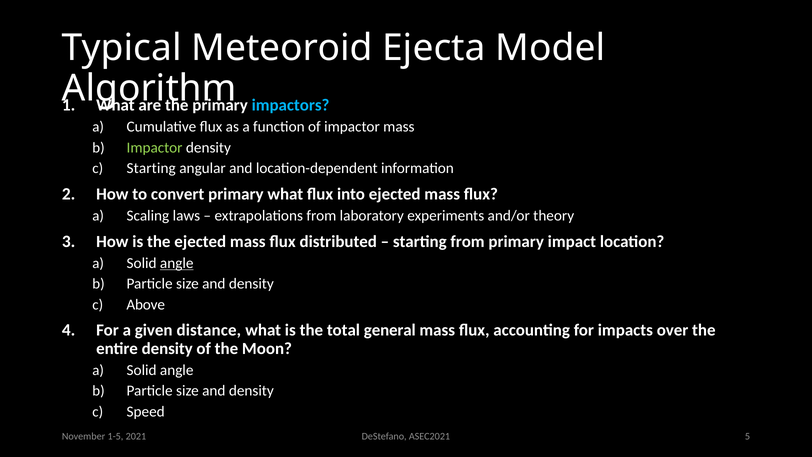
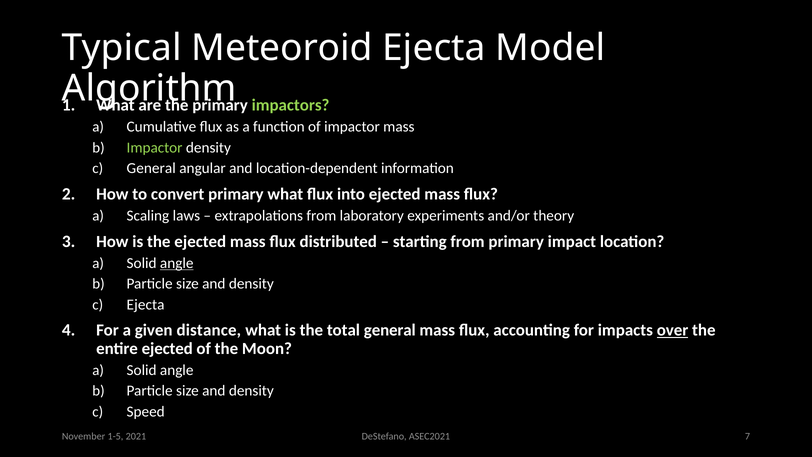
impactors colour: light blue -> light green (291, 105)
Starting: Starting -> General (151, 168)
Above: Above -> Ejecta (146, 304)
over underline: none -> present (673, 330)
entire density: density -> ejected (167, 348)
5: 5 -> 7 (748, 436)
